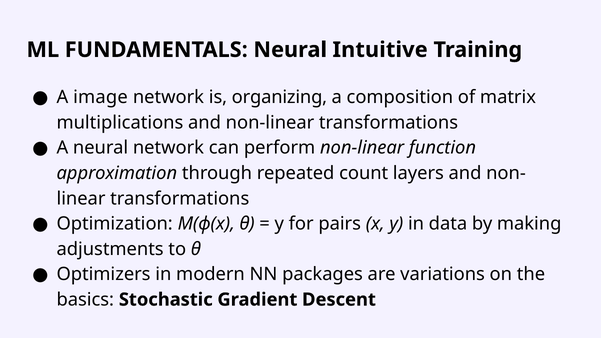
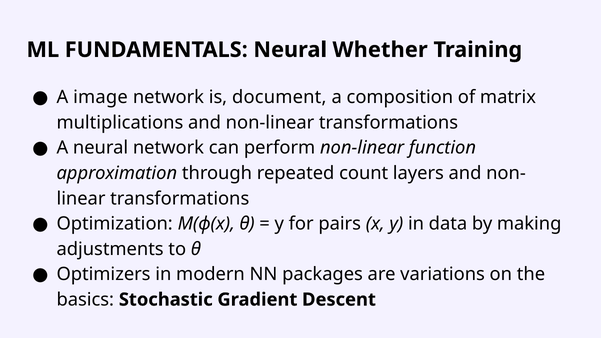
Intuitive: Intuitive -> Whether (380, 50)
organizing: organizing -> document (279, 97)
